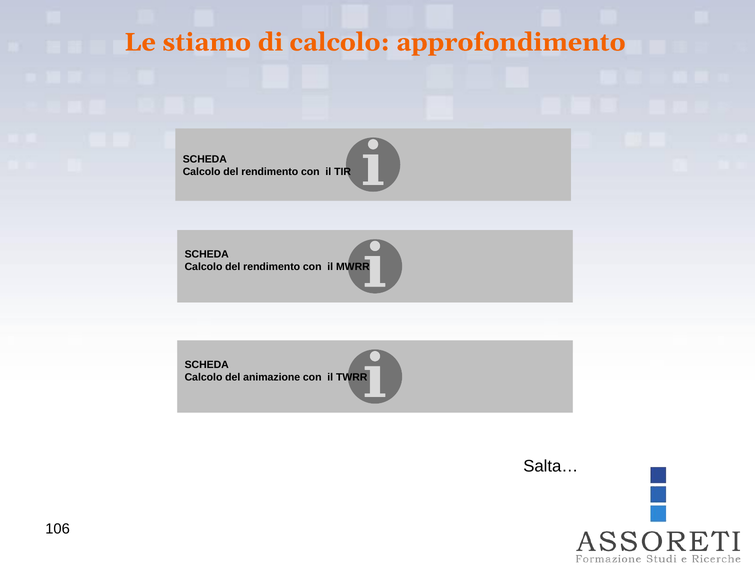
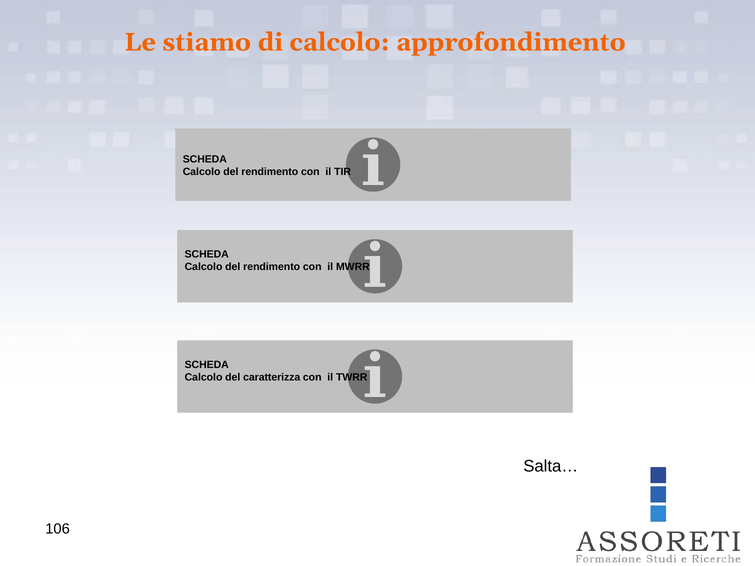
animazione: animazione -> caratterizza (272, 377)
